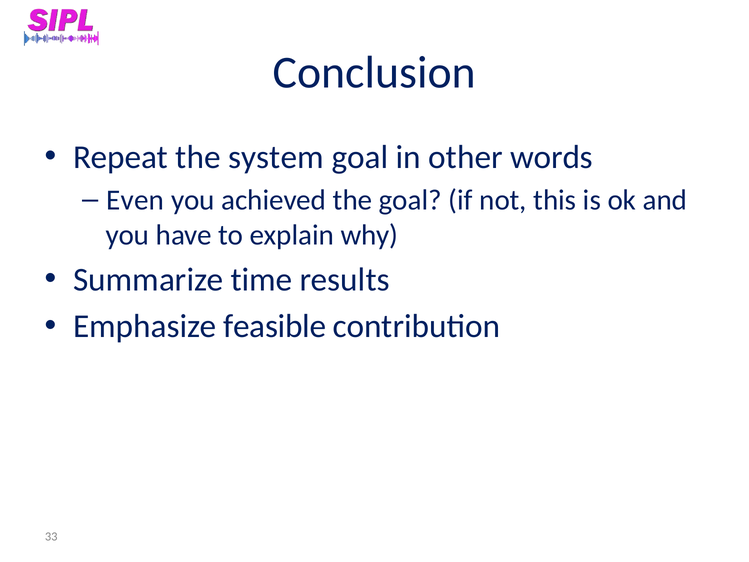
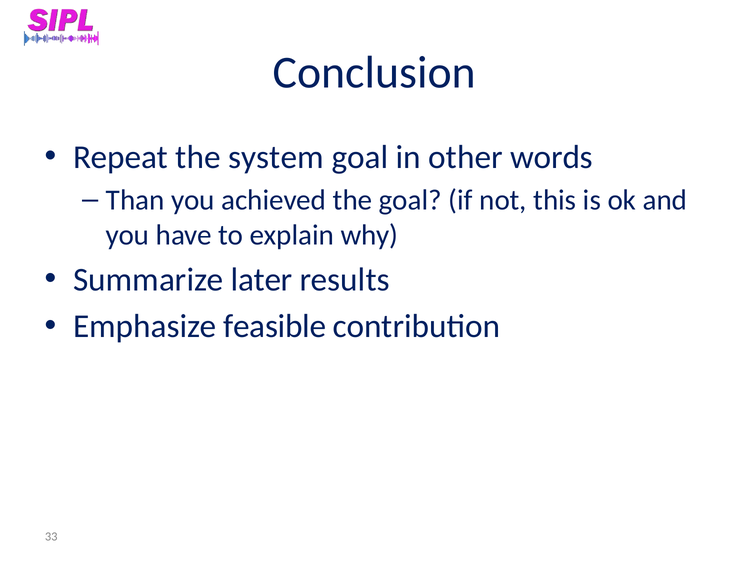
Even: Even -> Than (135, 200)
time: time -> later (262, 280)
